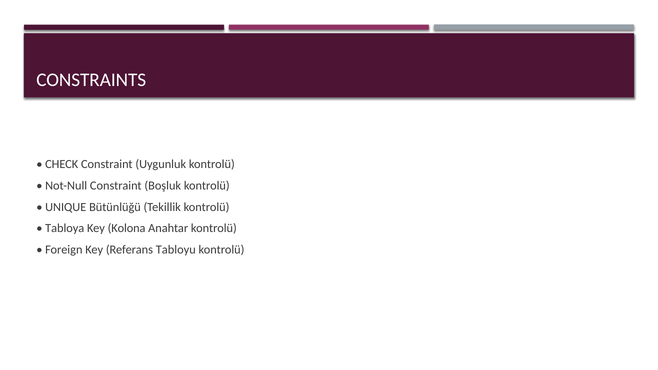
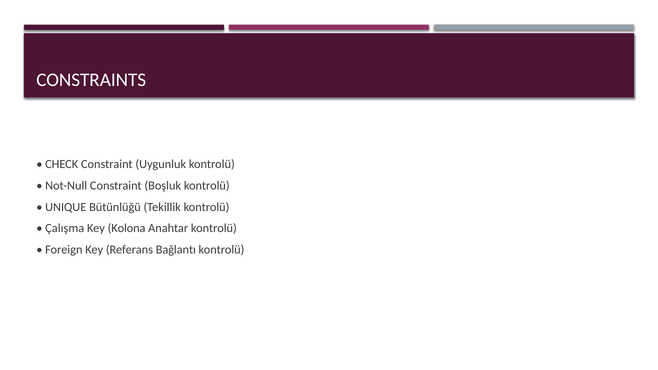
Tabloya: Tabloya -> Çalışma (65, 228)
Tabloyu: Tabloyu -> Bağlantı (176, 250)
